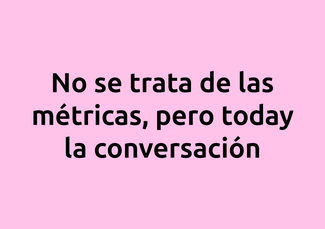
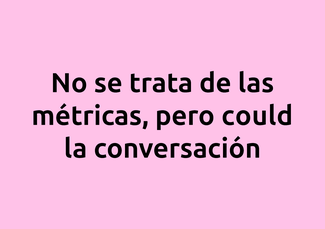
today: today -> could (257, 116)
